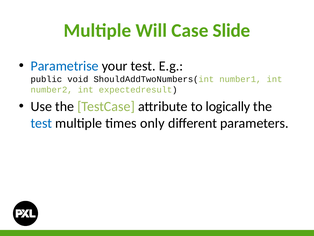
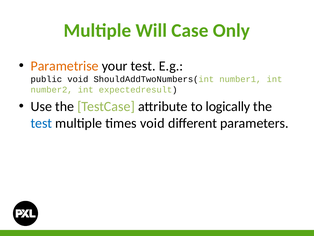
Slide: Slide -> Only (231, 30)
Parametrise colour: blue -> orange (65, 66)
times only: only -> void (152, 123)
